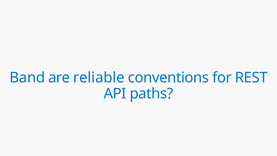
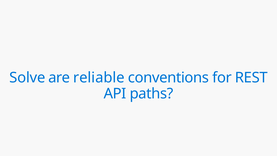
Band: Band -> Solve (27, 78)
